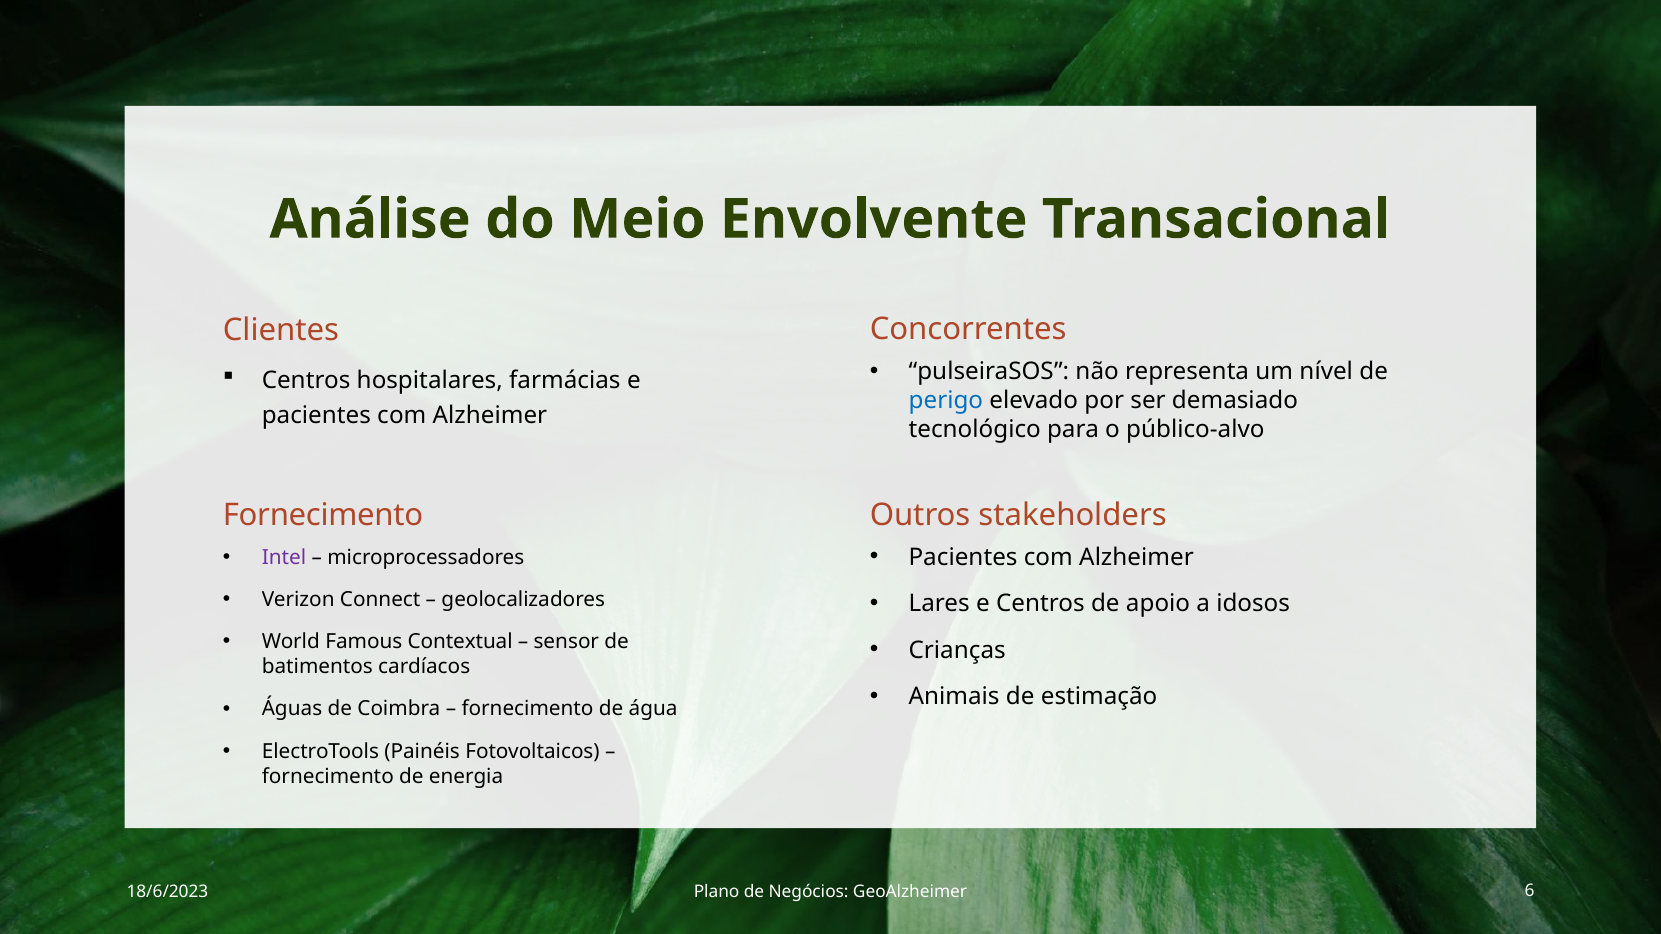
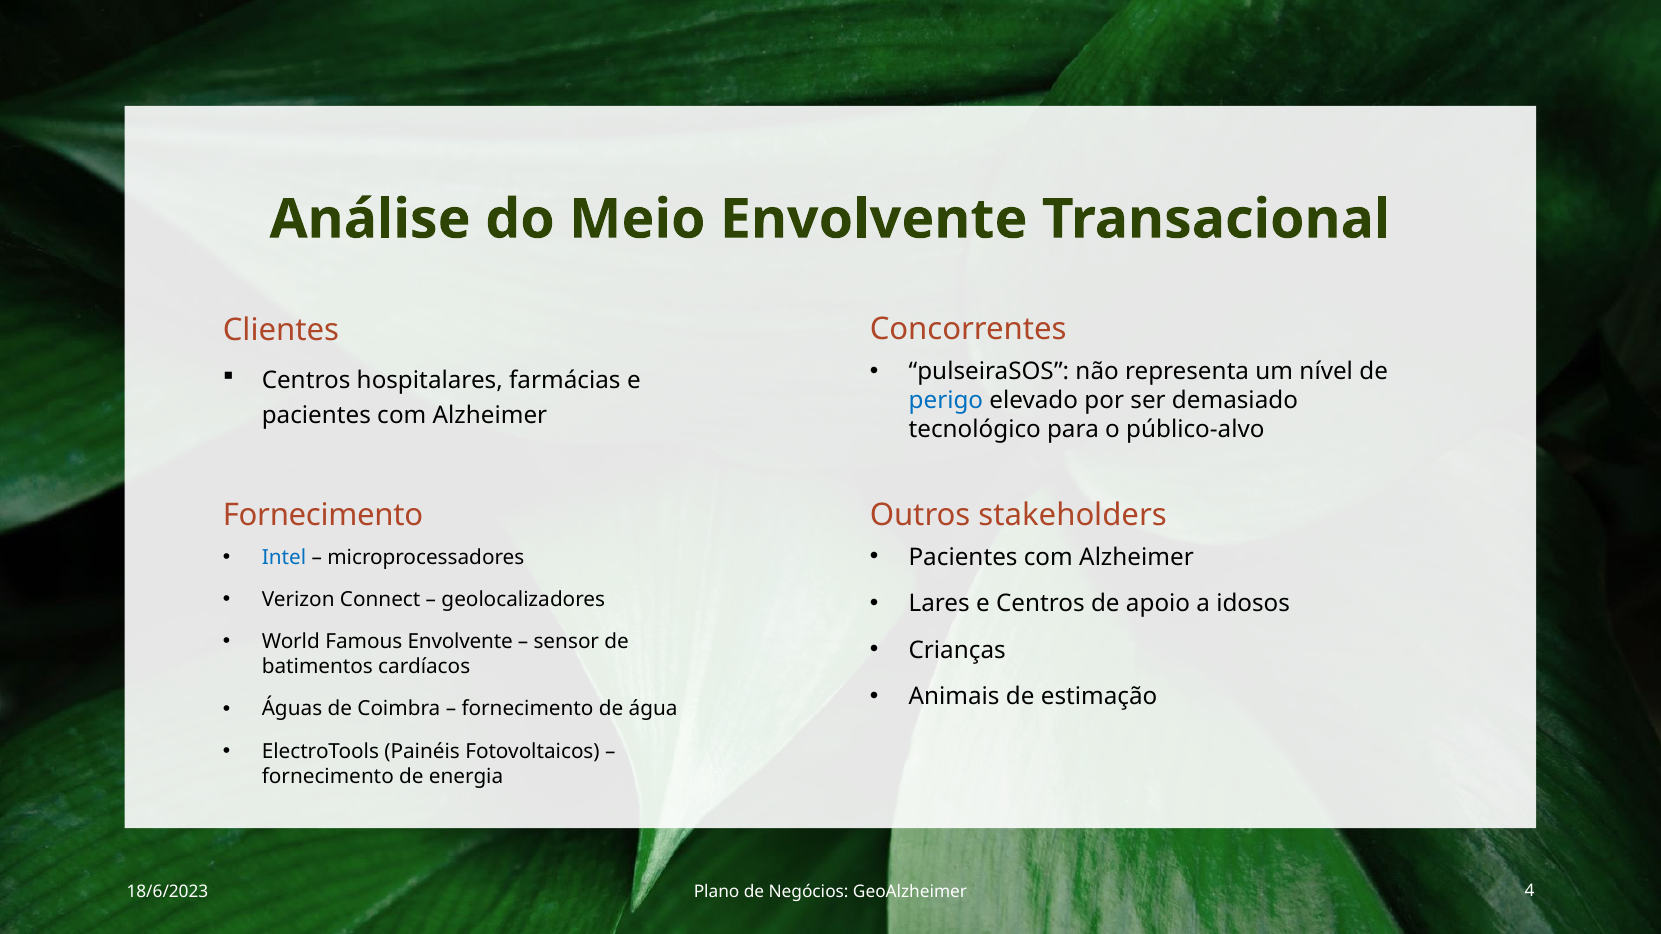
Intel colour: purple -> blue (284, 558)
Famous Contextual: Contextual -> Envolvente (460, 642)
6: 6 -> 4 (1530, 891)
